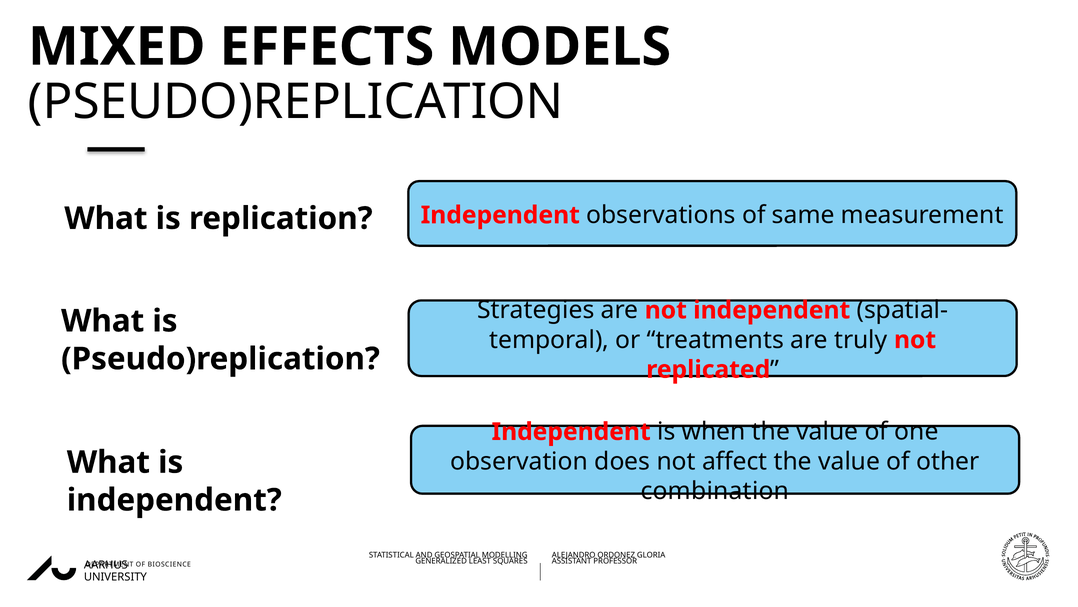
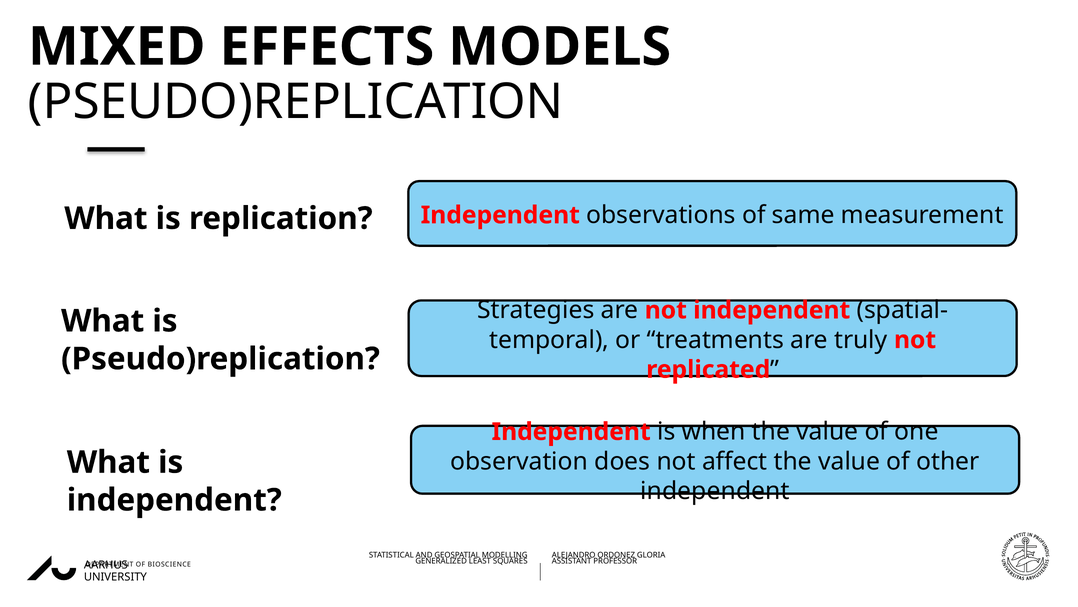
combination: combination -> independent (715, 491)
